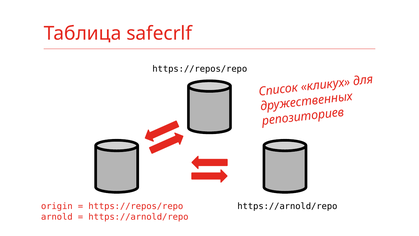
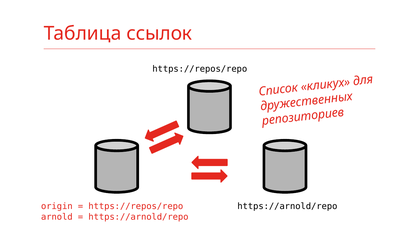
safecrlf: safecrlf -> ссылок (159, 33)
